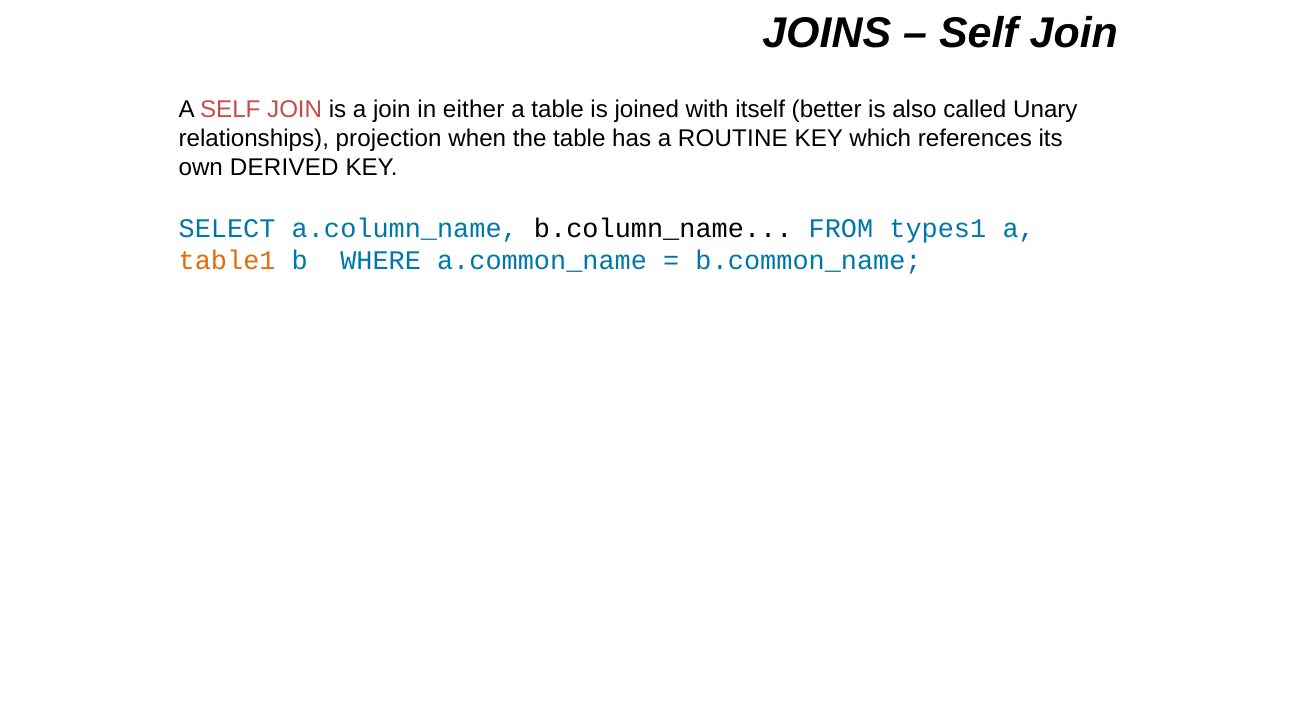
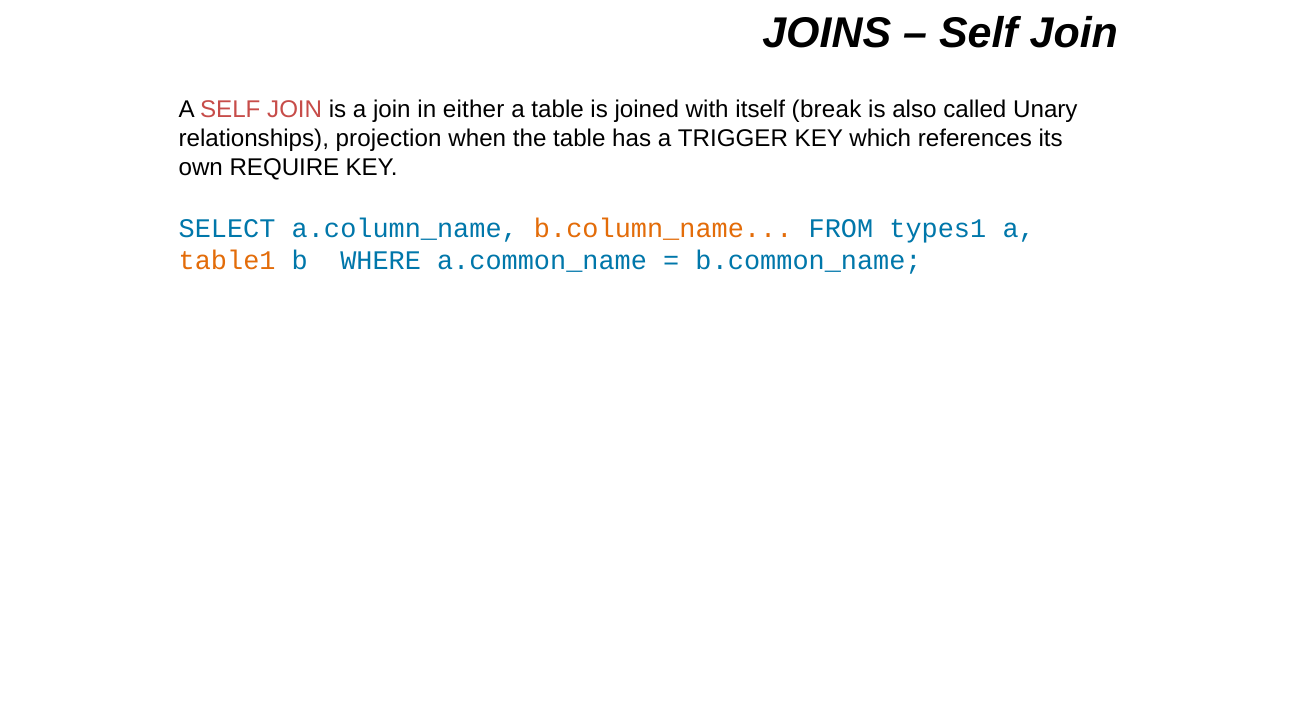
better: better -> break (827, 110)
ROUTINE: ROUTINE -> TRIGGER (733, 139)
DERIVED: DERIVED -> REQUIRE (284, 168)
b.column_name colour: black -> orange (663, 228)
